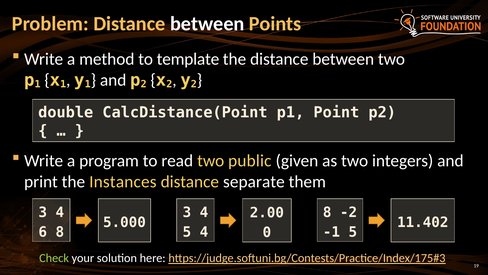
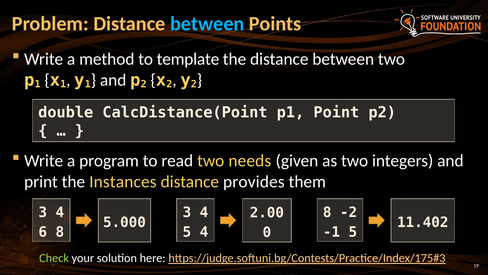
between colour: white -> light blue (207, 24)
public: public -> needs (250, 161)
separate: separate -> provides (254, 181)
